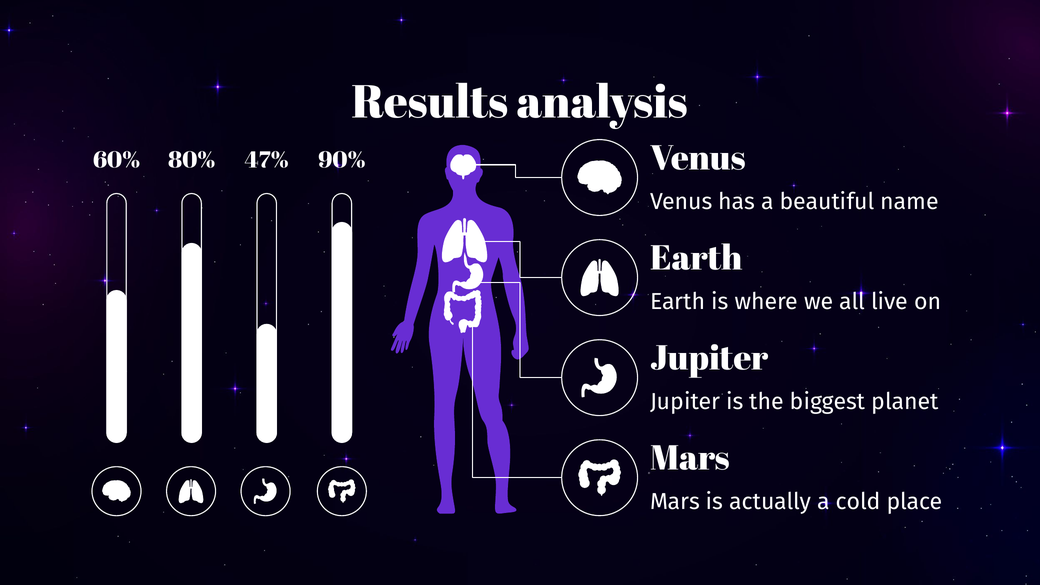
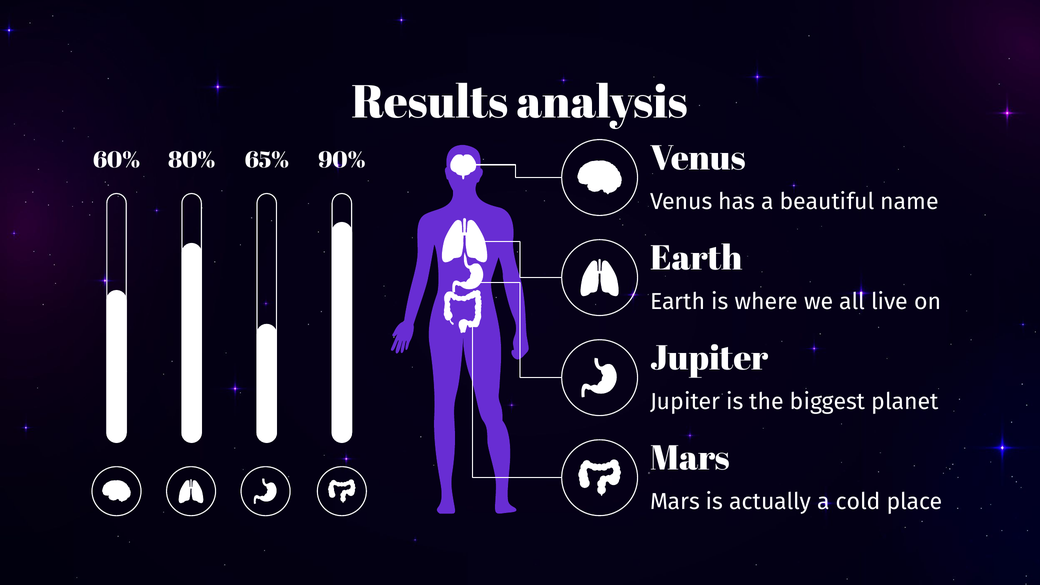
47%: 47% -> 65% (267, 160)
